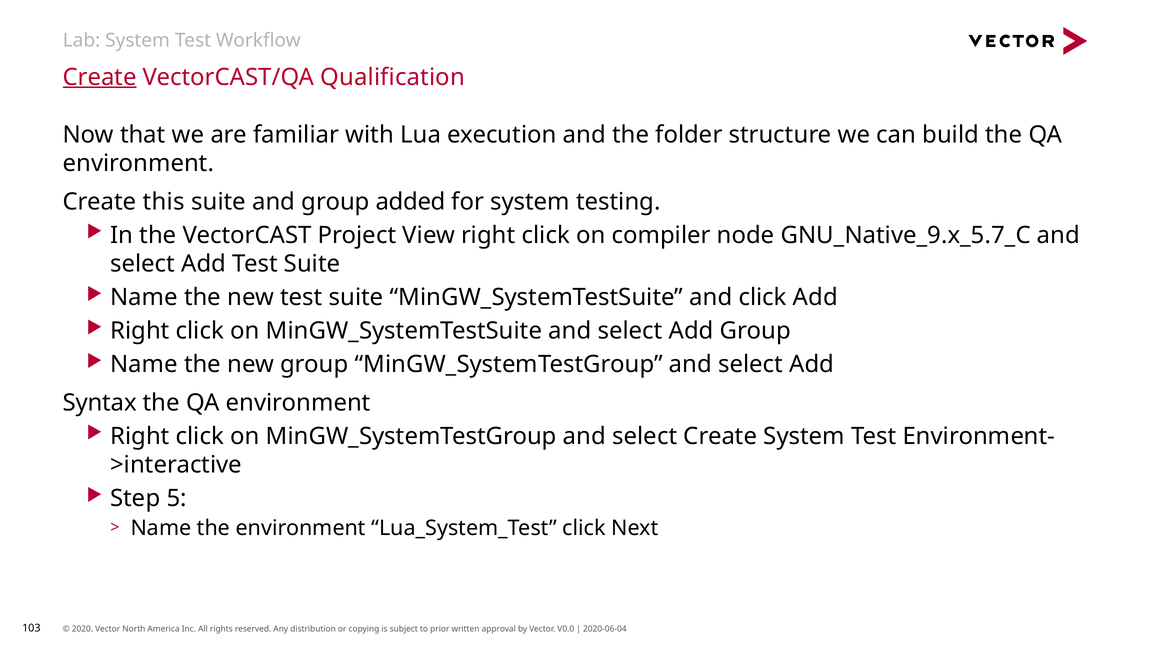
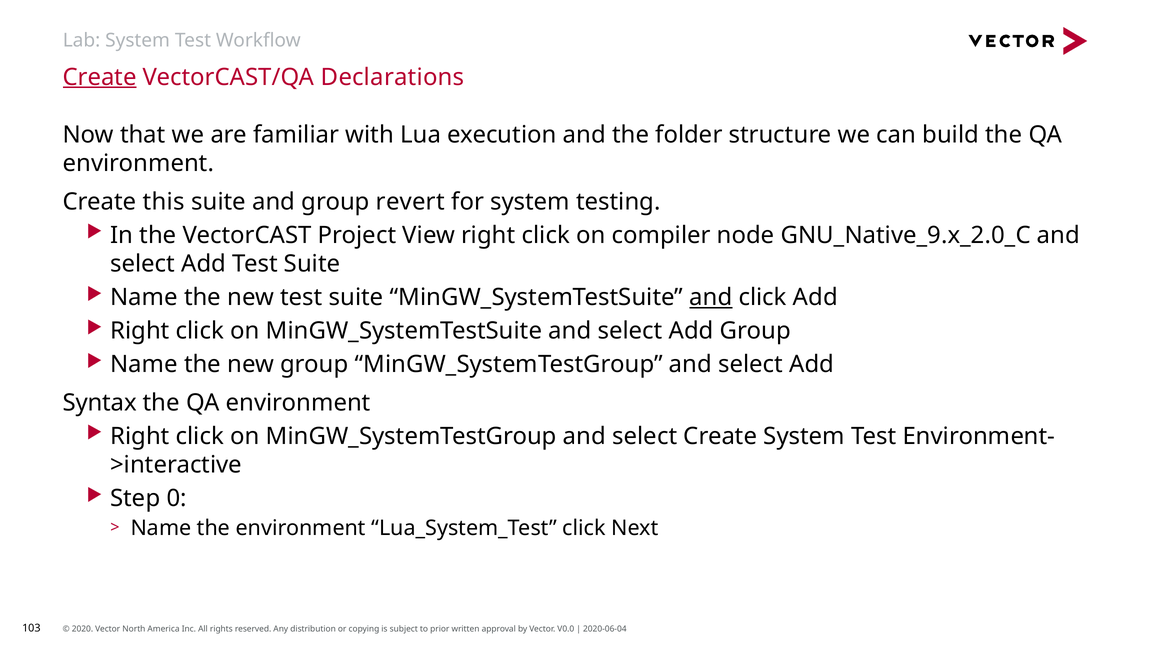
Qualification: Qualification -> Declarations (393, 77)
added: added -> revert (410, 202)
GNU_Native_9.x_5.7_C: GNU_Native_9.x_5.7_C -> GNU_Native_9.x_2.0_C (906, 235)
and underline: none -> present (711, 298)
5: 5 -> 0 (177, 499)
